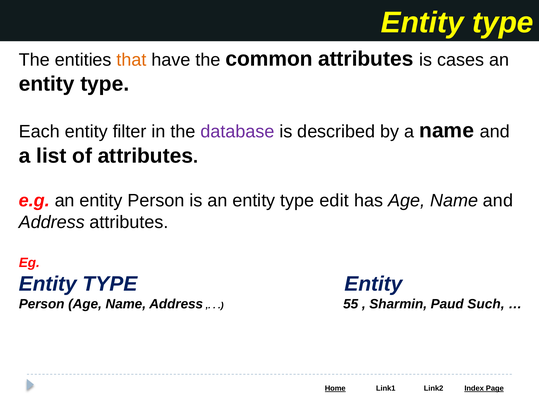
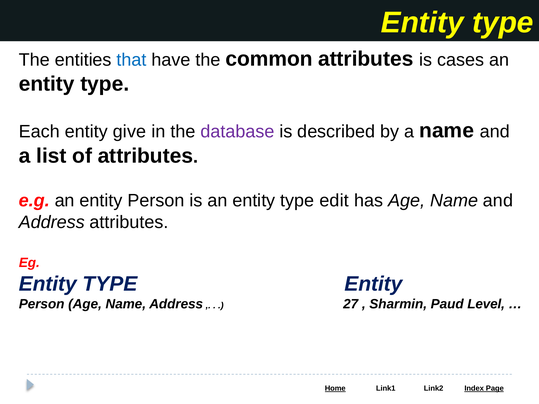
that colour: orange -> blue (132, 60)
filter: filter -> give (130, 132)
55: 55 -> 27 (351, 304)
Such: Such -> Level (486, 304)
